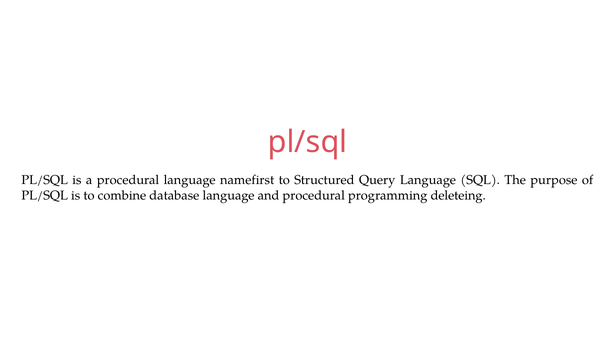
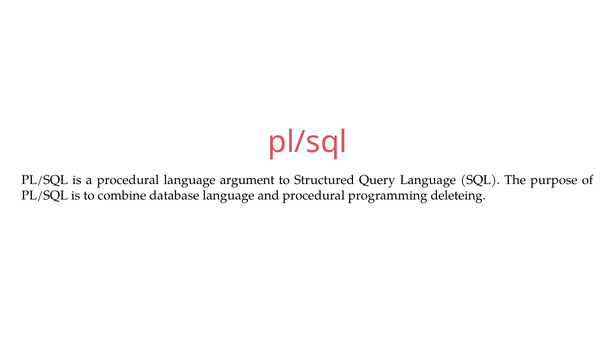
namefirst: namefirst -> argument (247, 180)
